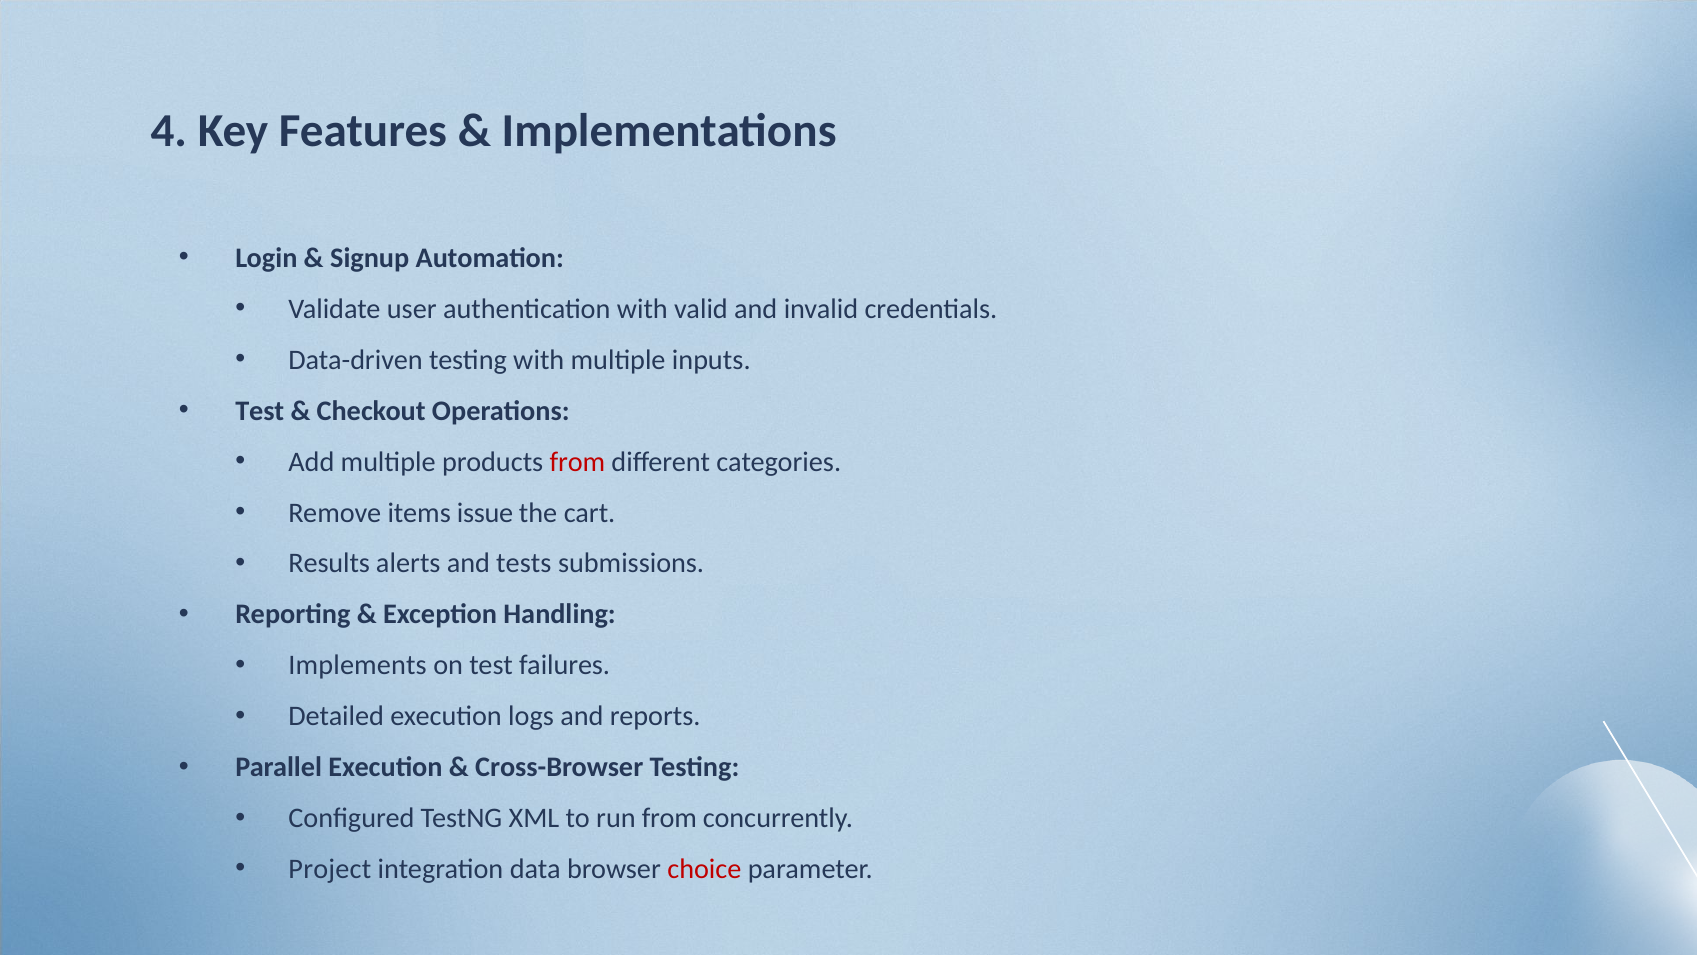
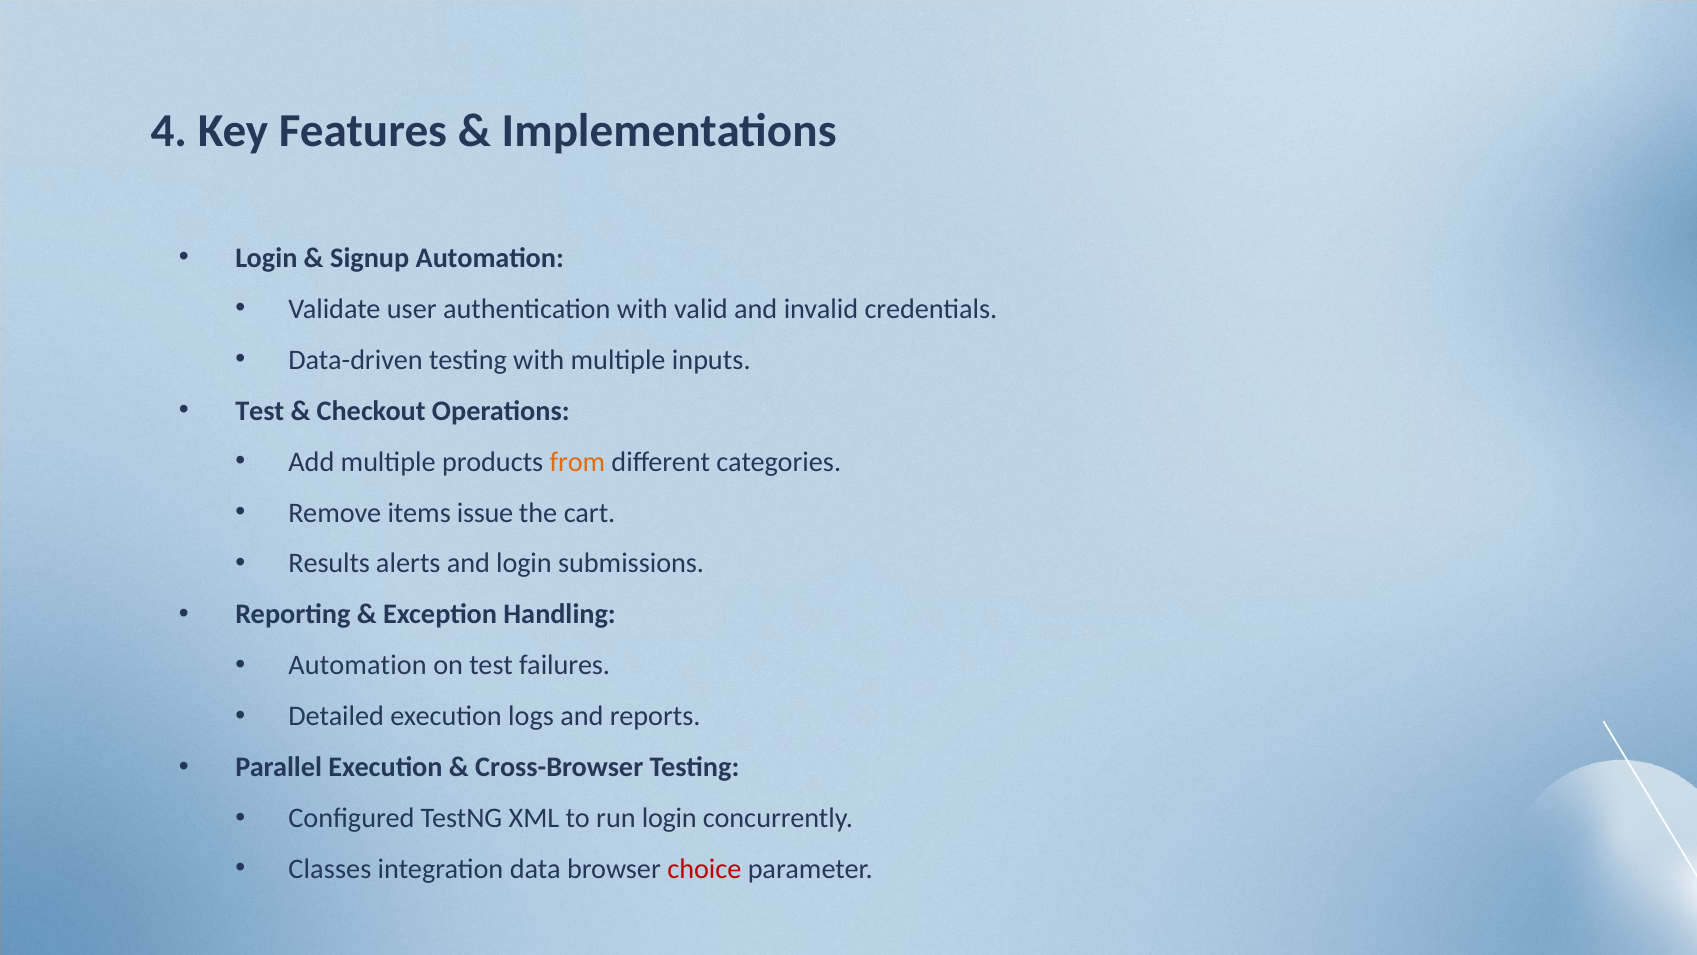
from colour: red -> orange (577, 462)
and tests: tests -> login (524, 563)
Implements: Implements -> Automation (358, 665)
run from: from -> login (669, 818)
Project: Project -> Classes (330, 869)
